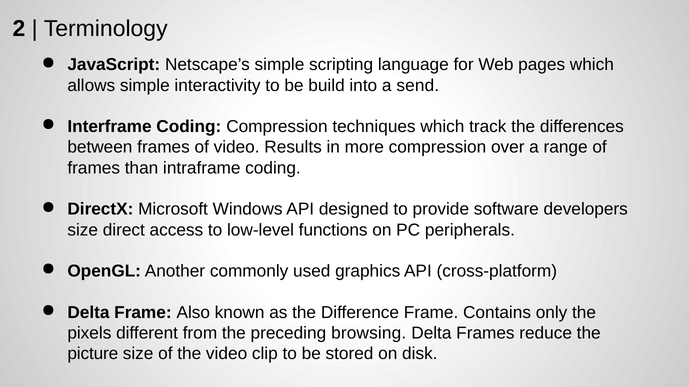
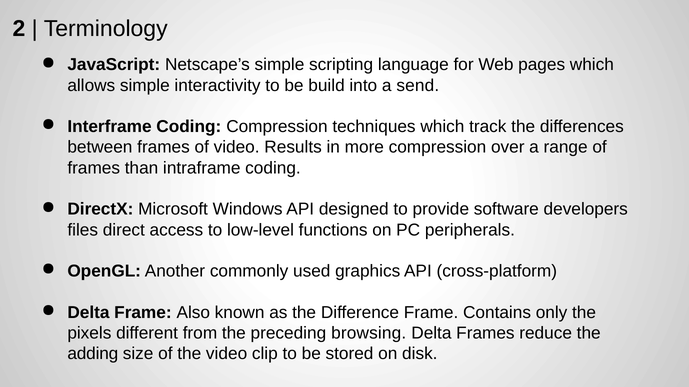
size: size -> files (83, 230)
picture: picture -> adding (93, 354)
